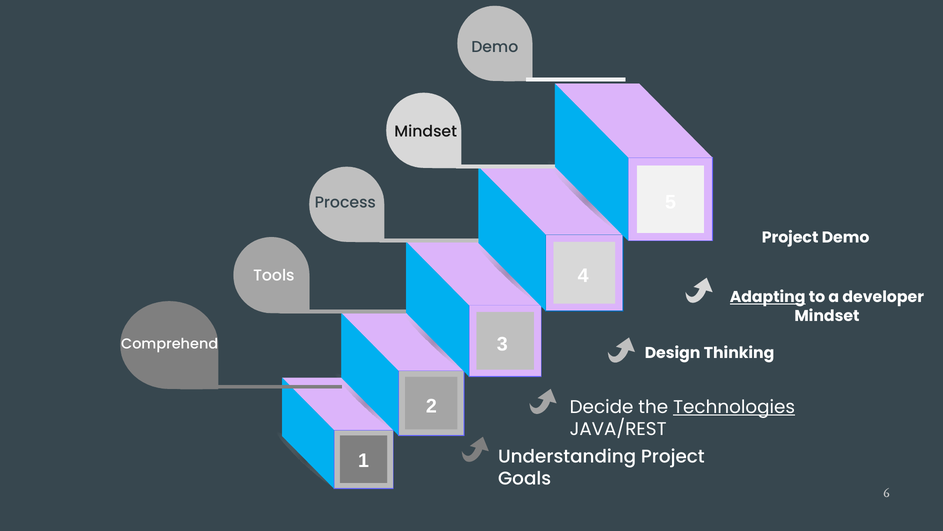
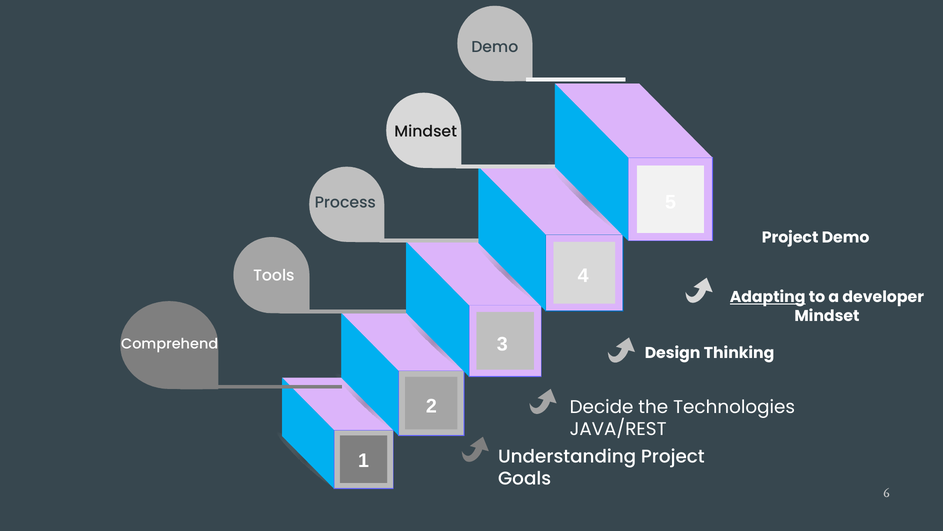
Technologies underline: present -> none (734, 407)
